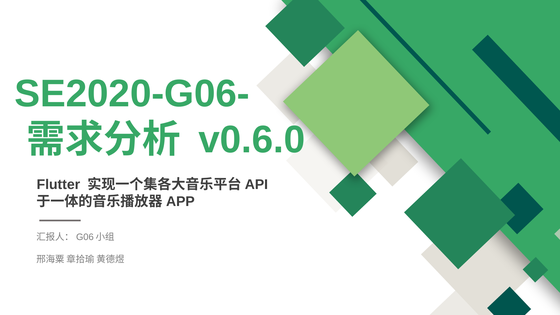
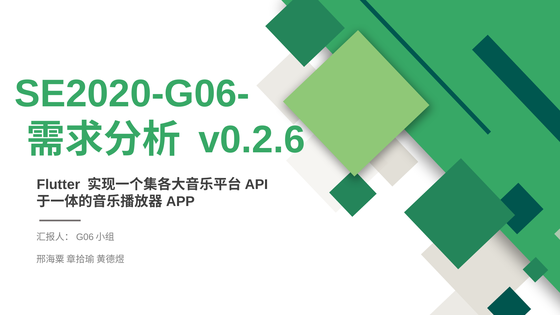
v0.6.0: v0.6.0 -> v0.2.6 (252, 140)
